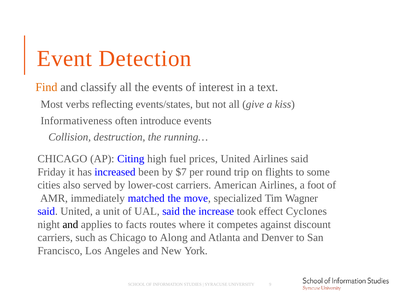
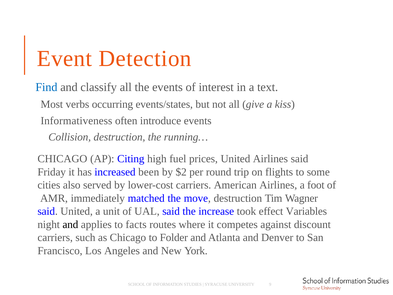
Find colour: orange -> blue (46, 87)
reflecting: reflecting -> occurring (112, 104)
$7: $7 -> $2 (181, 172)
move specialized: specialized -> destruction (238, 198)
Cyclones: Cyclones -> Variables (306, 211)
Along: Along -> Folder (174, 237)
